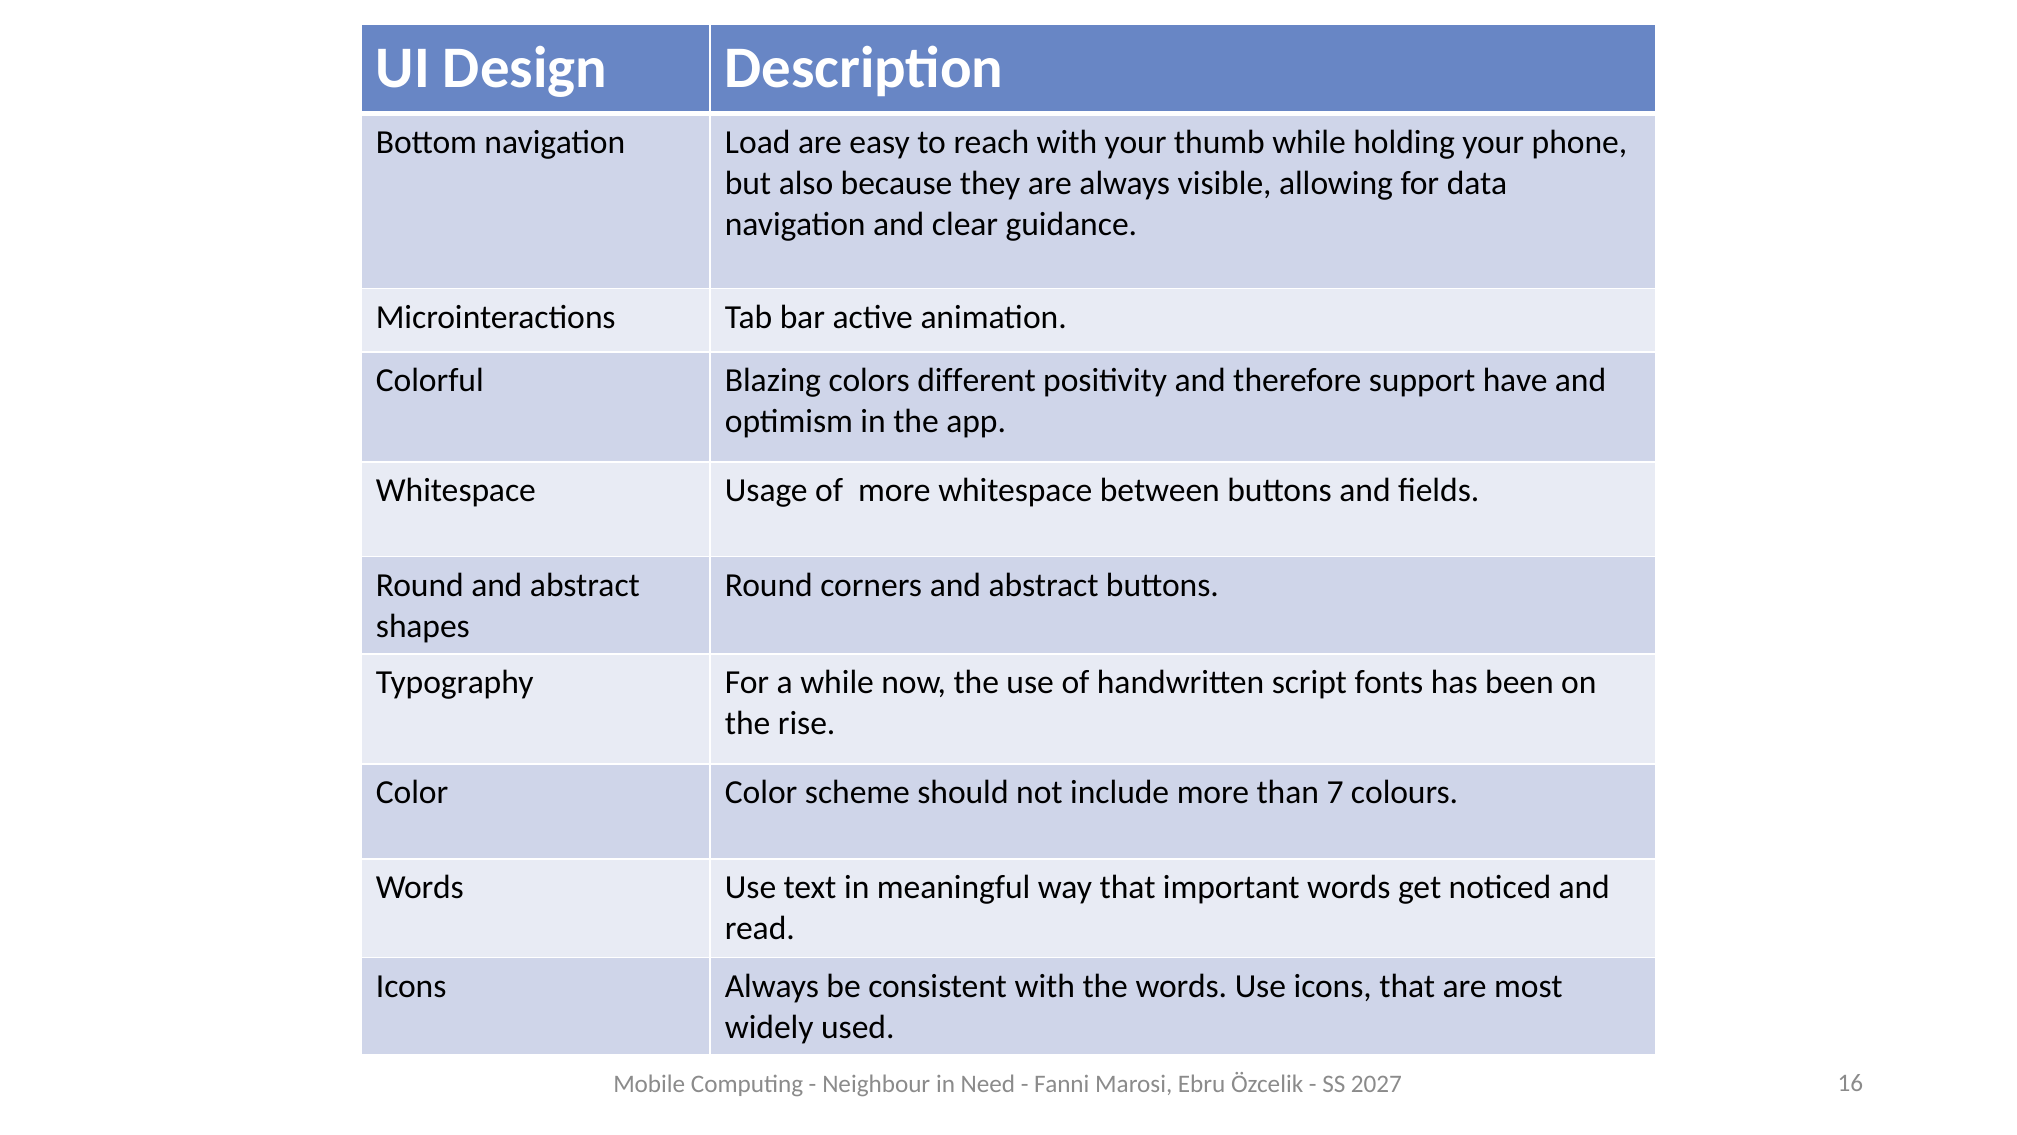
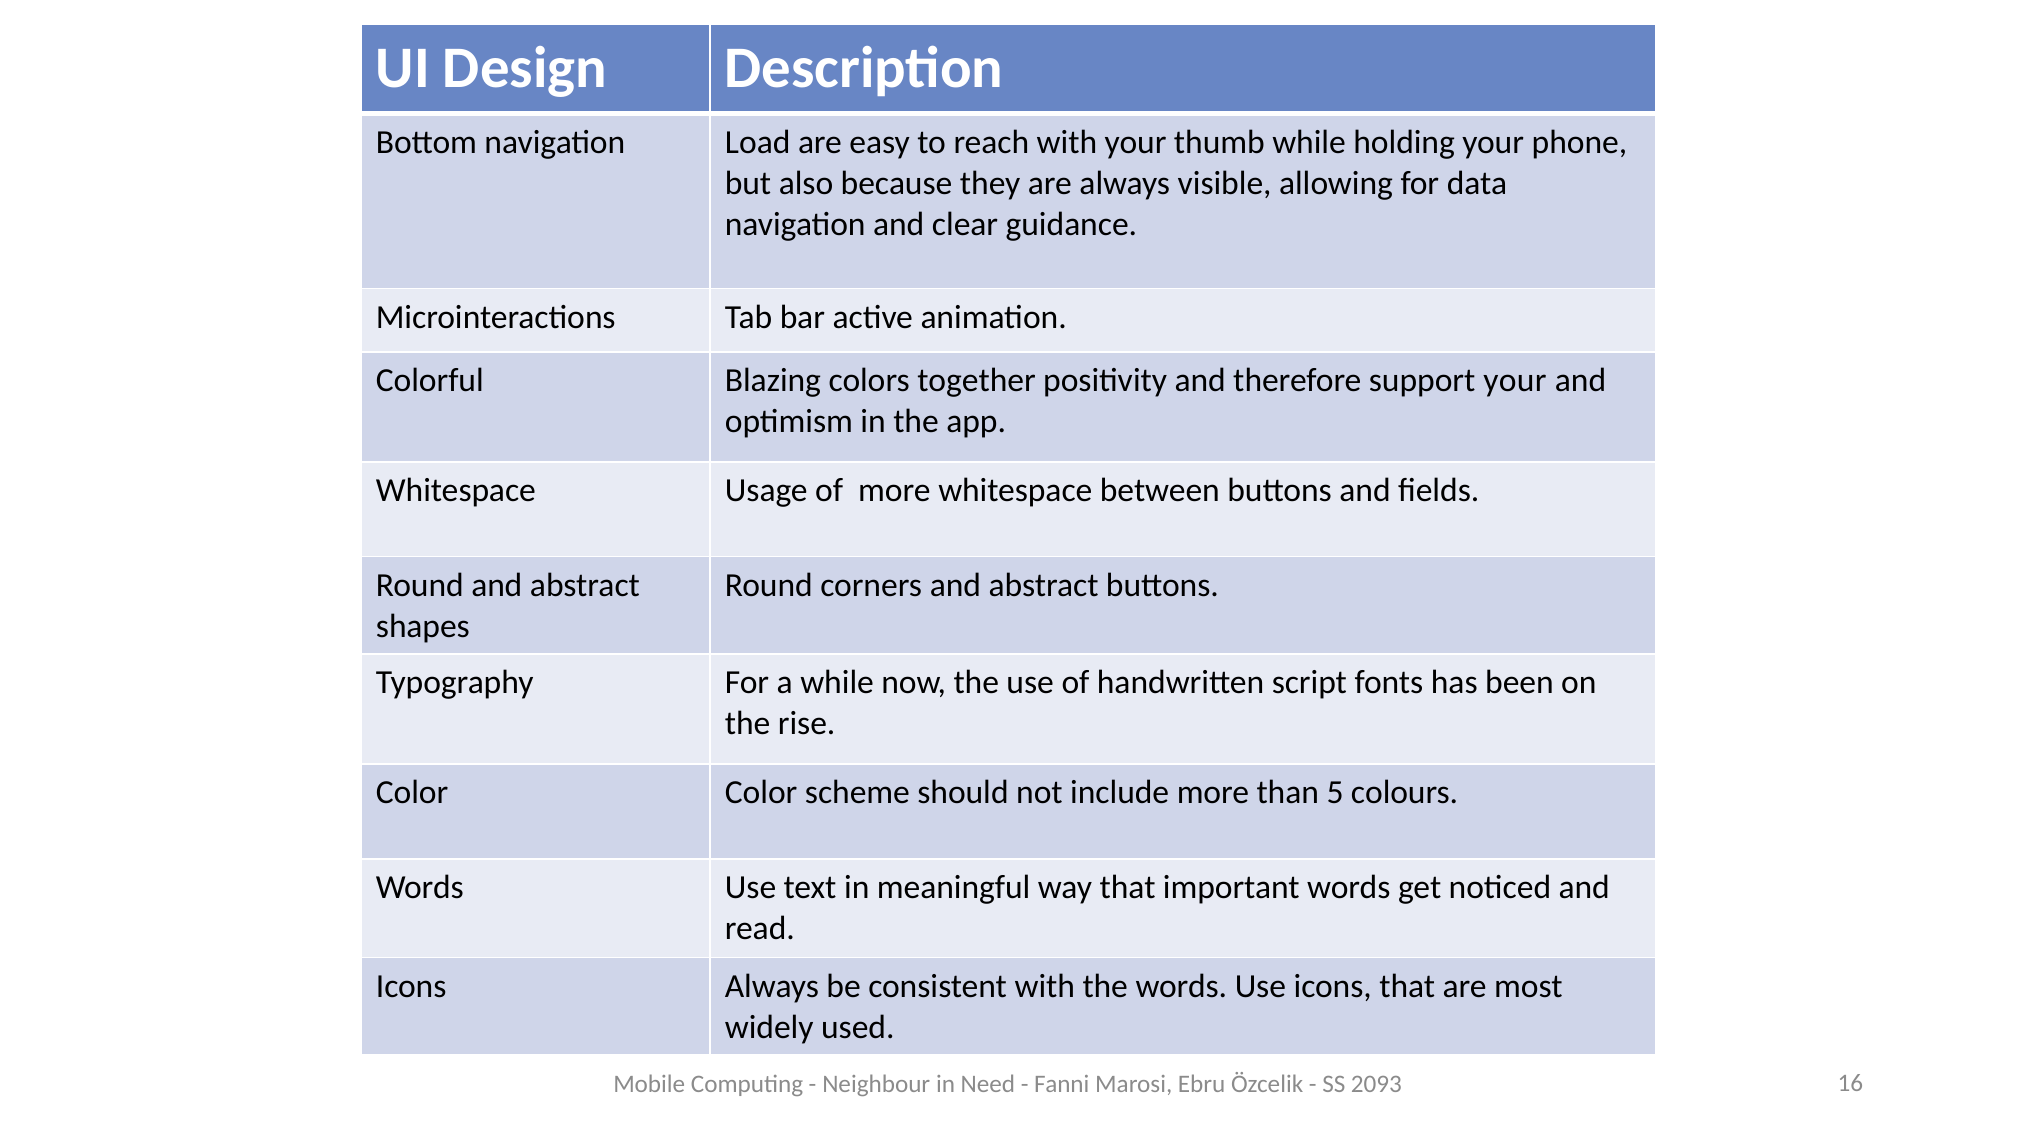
different: different -> together (977, 380)
support have: have -> your (1515, 380)
7: 7 -> 5 (1335, 793)
2027: 2027 -> 2093 (1376, 1083)
